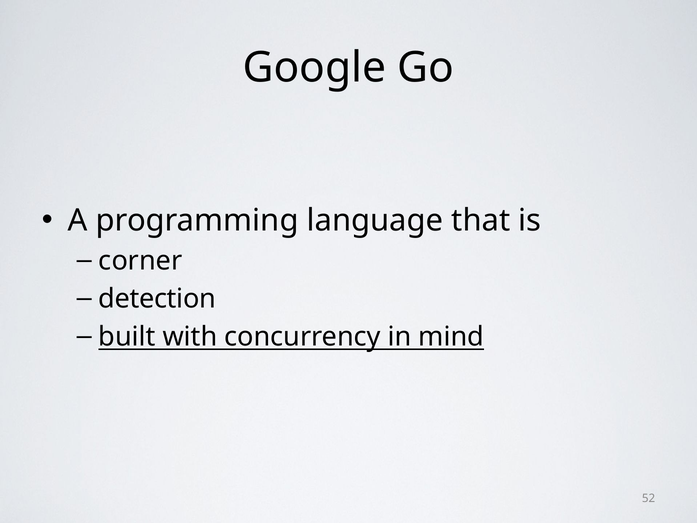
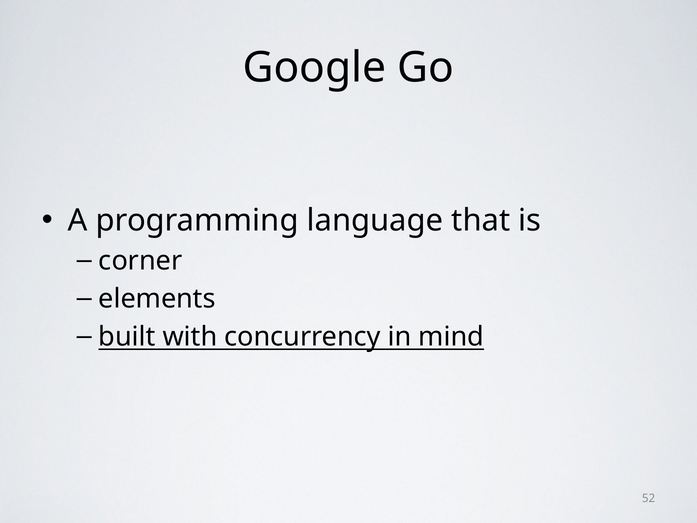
detection: detection -> elements (157, 299)
